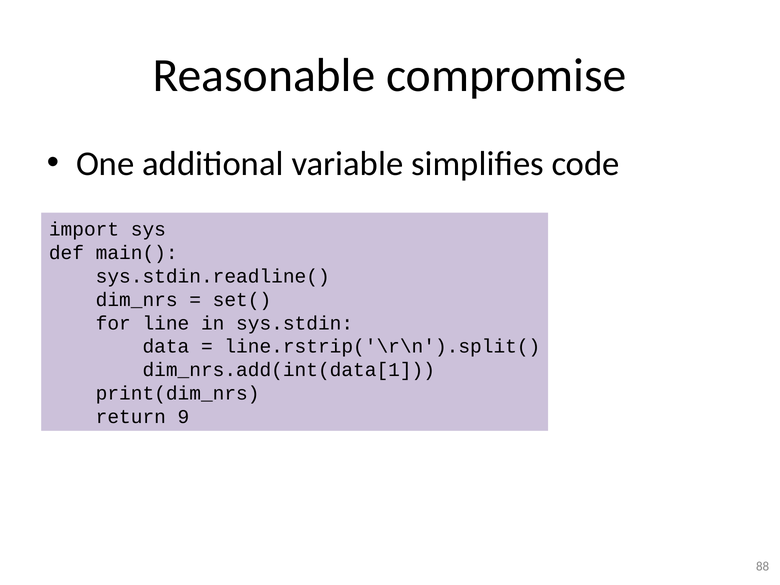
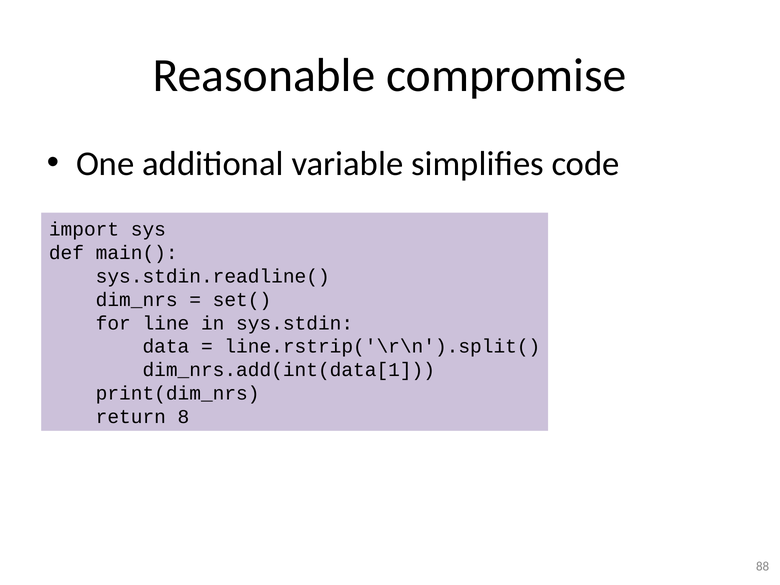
9: 9 -> 8 (183, 417)
